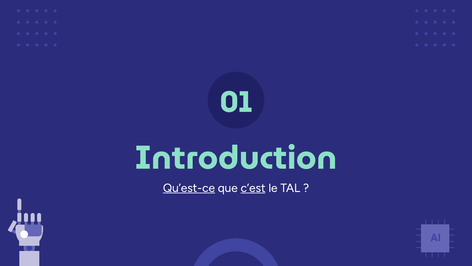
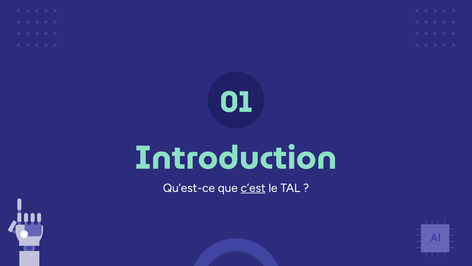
Qu’est-ce underline: present -> none (189, 188)
